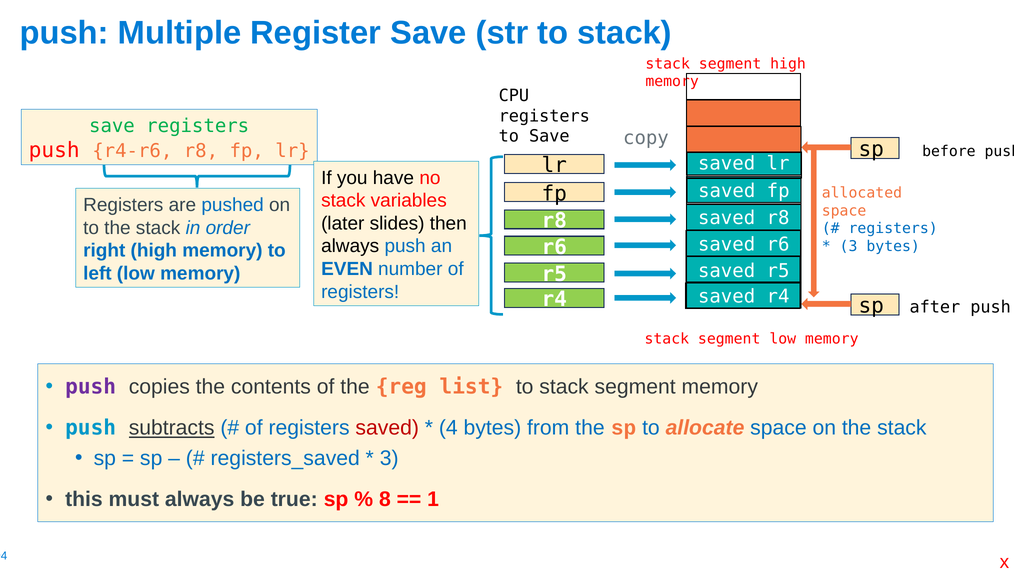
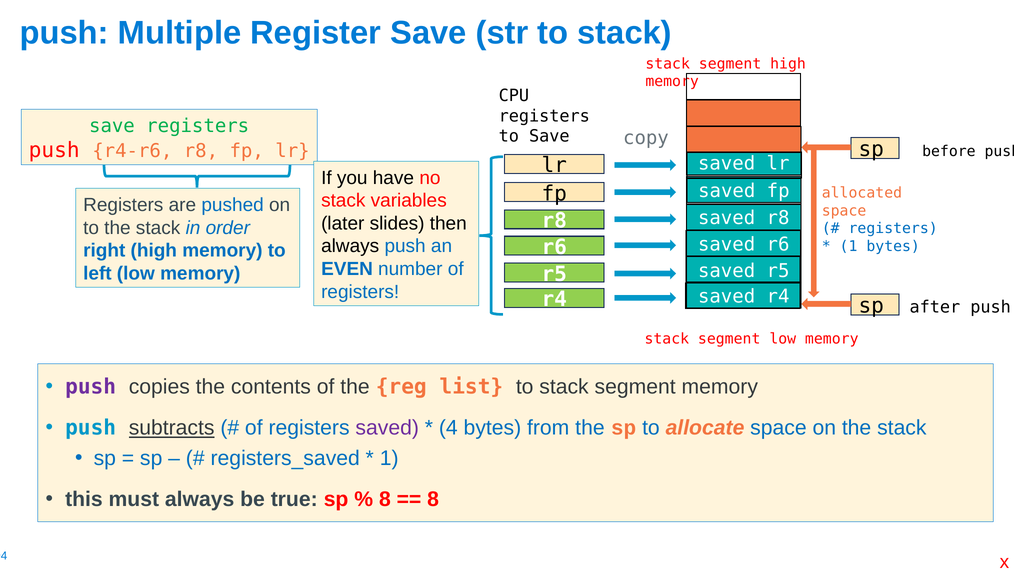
3: 3 -> 1 (849, 246)
saved colour: red -> purple (387, 428)
3: 3 -> 1 (389, 459)
1: 1 -> 8 (433, 500)
